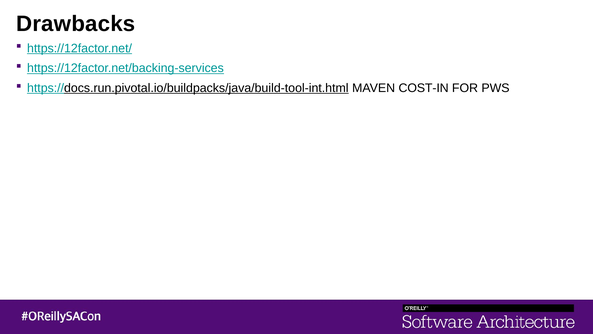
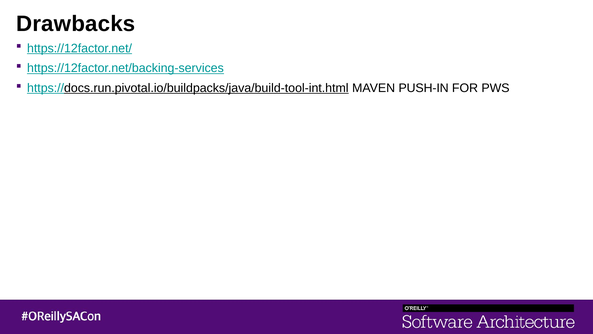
COST-IN: COST-IN -> PUSH-IN (424, 88)
